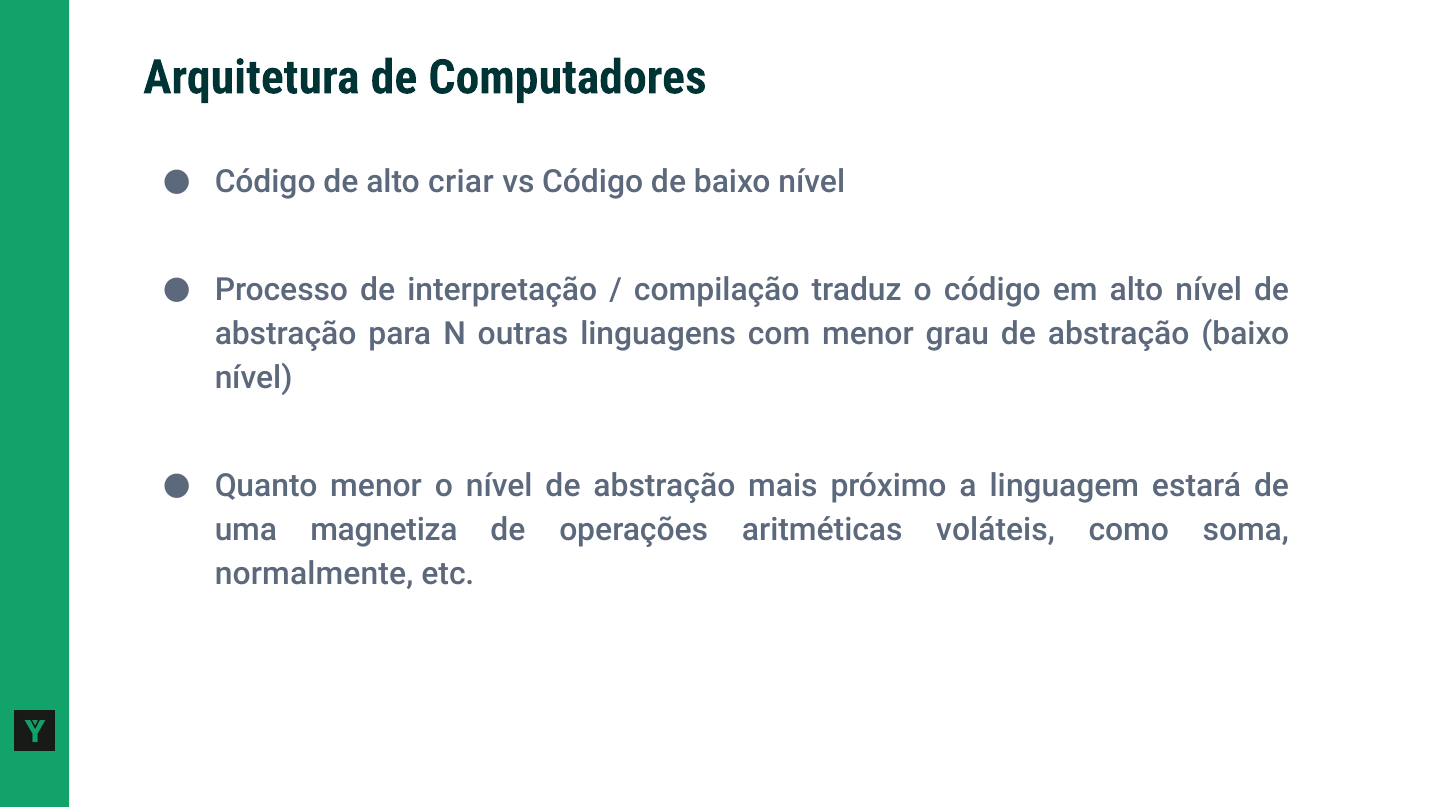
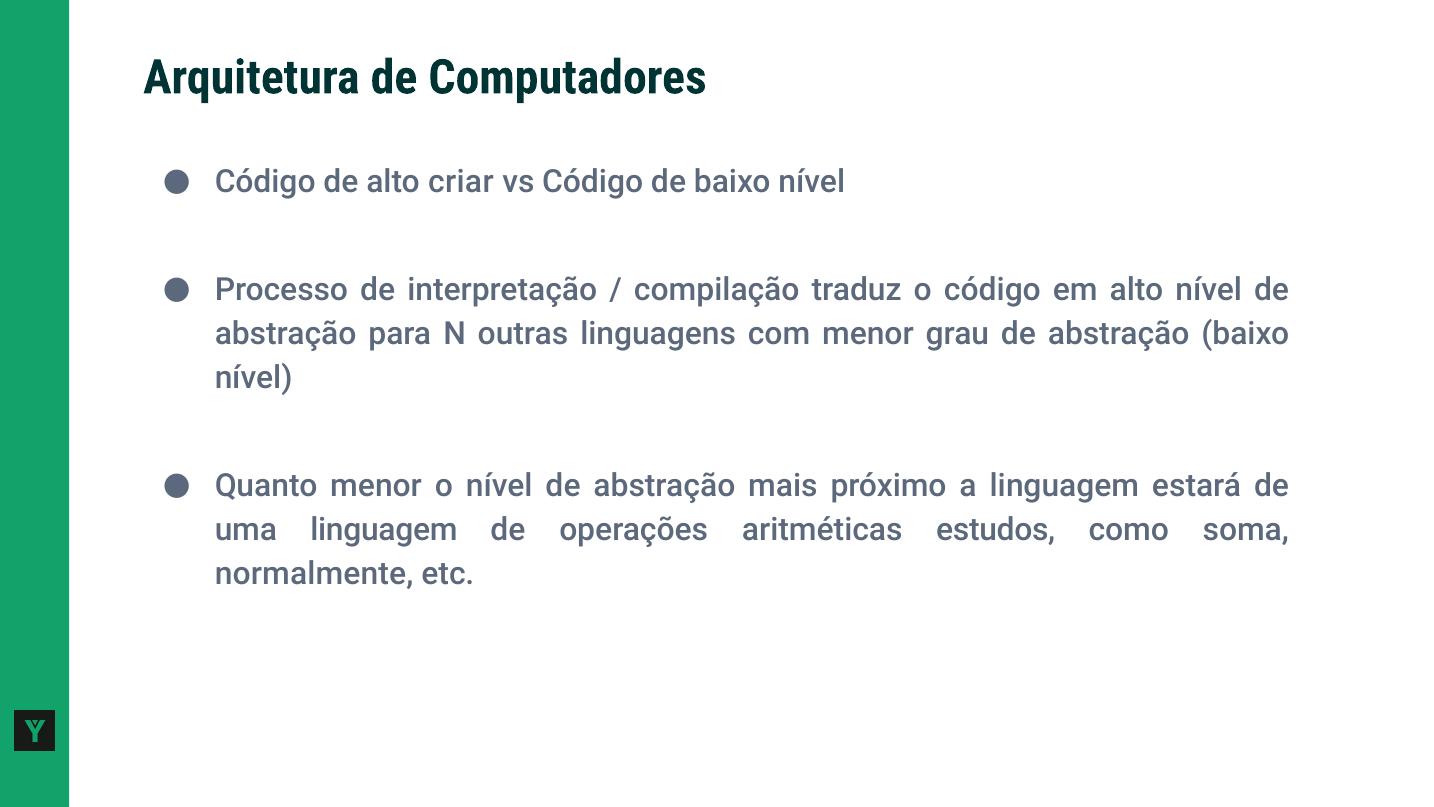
uma magnetiza: magnetiza -> linguagem (384, 530)
voláteis: voláteis -> estudos (996, 530)
